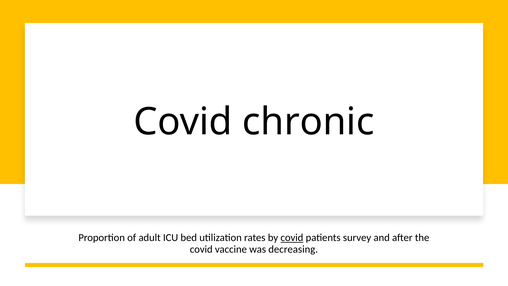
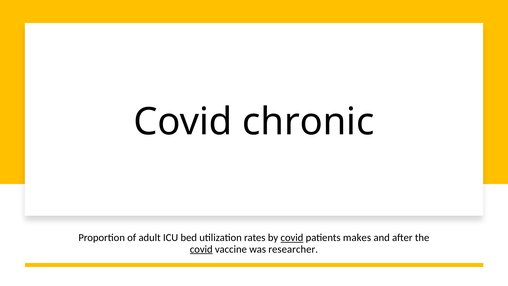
survey: survey -> makes (357, 238)
covid underline: none -> present (201, 249)
decreasing: decreasing -> researcher (293, 249)
